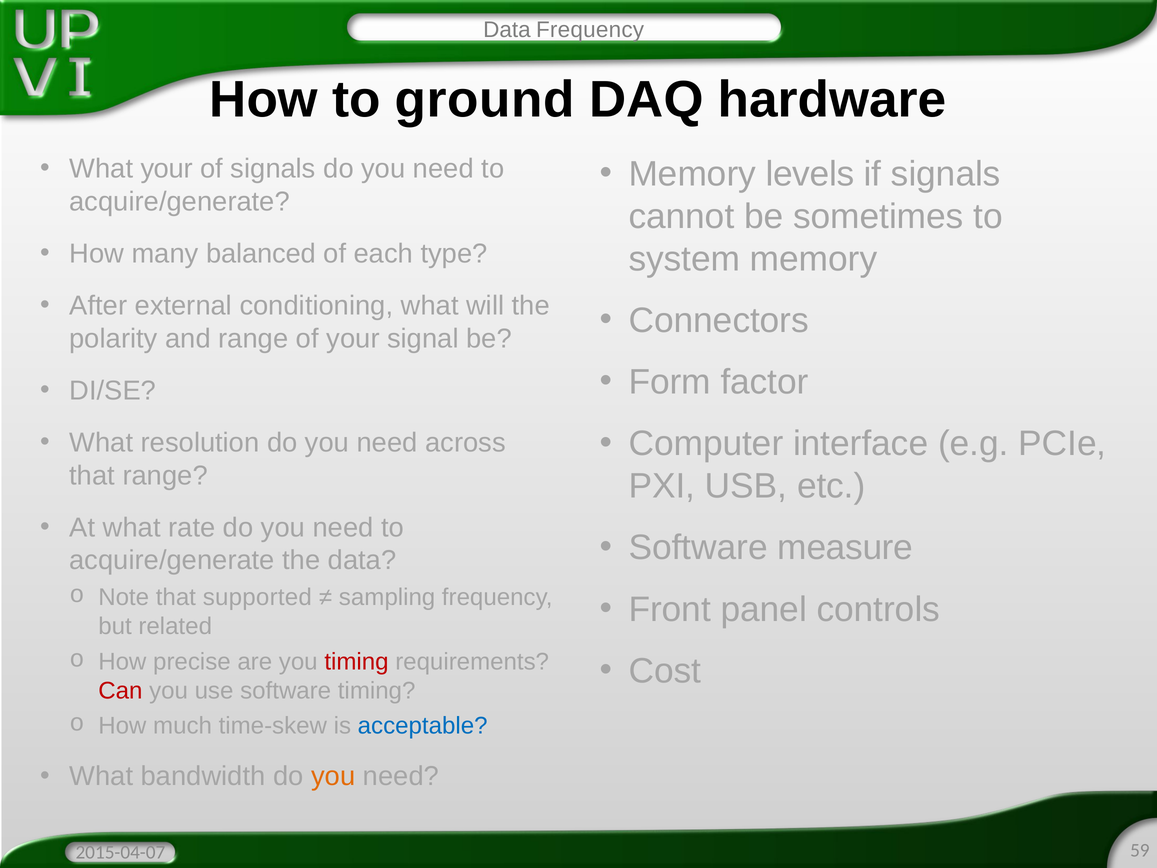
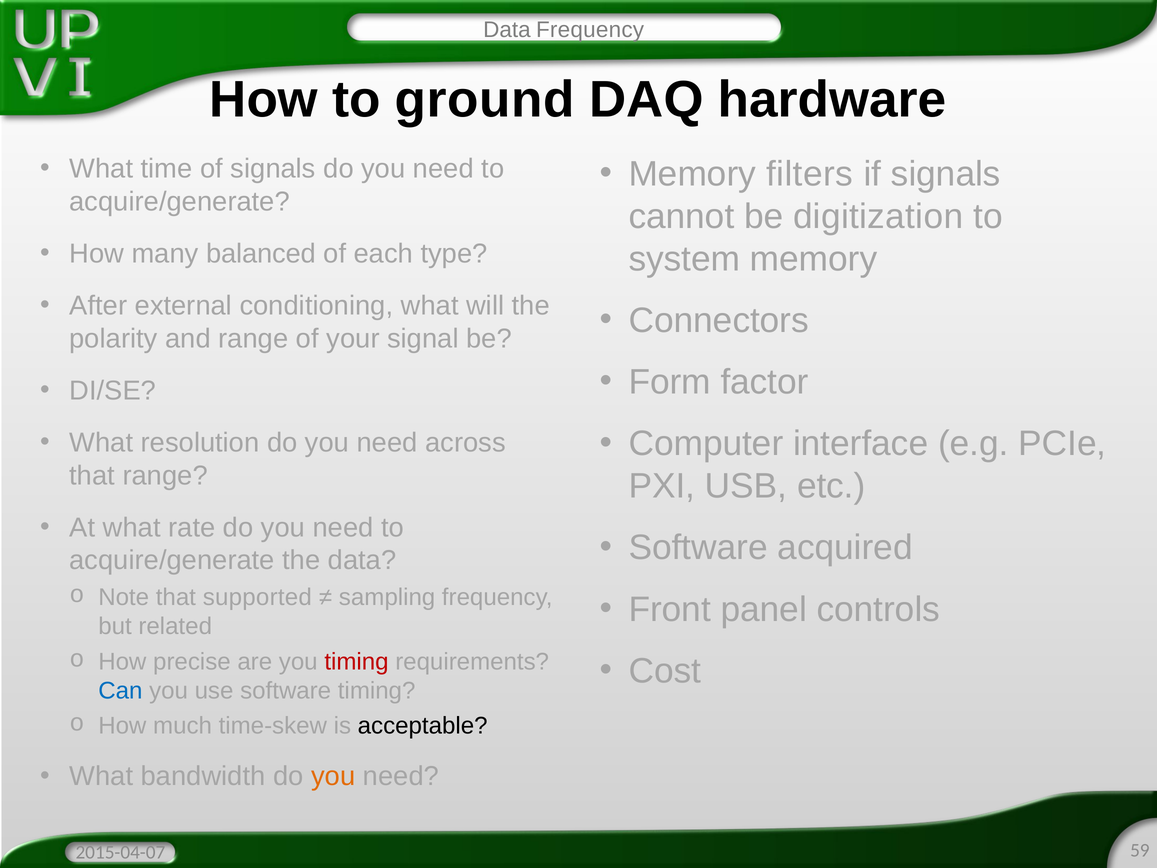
What your: your -> time (167, 169)
levels: levels -> filters (810, 174)
sometimes: sometimes -> digitization (878, 216)
measure: measure -> acquired (845, 548)
Can colour: red -> blue (120, 690)
acceptable colour: blue -> black (423, 726)
